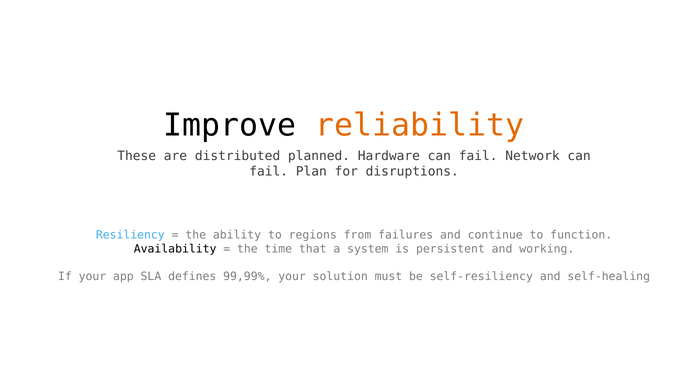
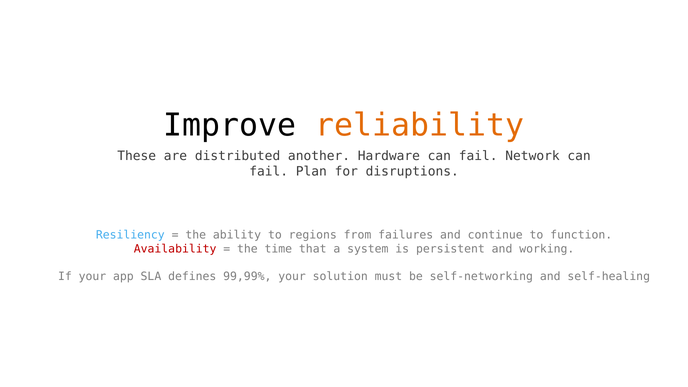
planned: planned -> another (319, 156)
Availability colour: black -> red (175, 249)
self-resiliency: self-resiliency -> self-networking (481, 276)
